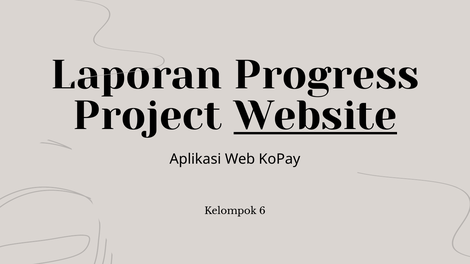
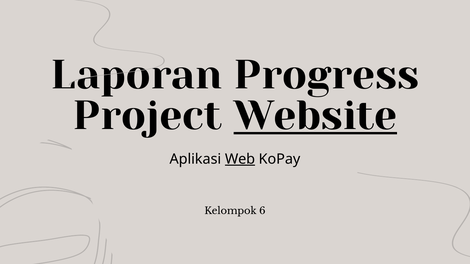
Web underline: none -> present (240, 159)
